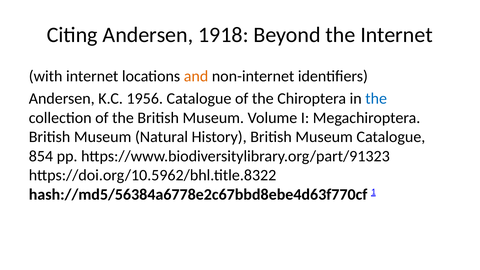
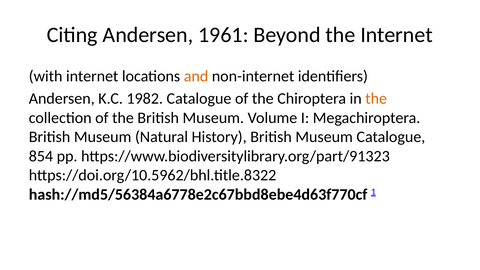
1918: 1918 -> 1961 (223, 35)
1956: 1956 -> 1982 (145, 99)
the colour: blue -> orange (376, 99)
